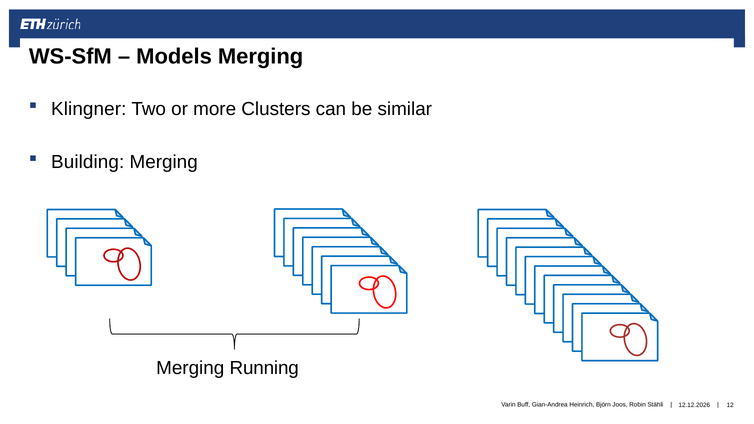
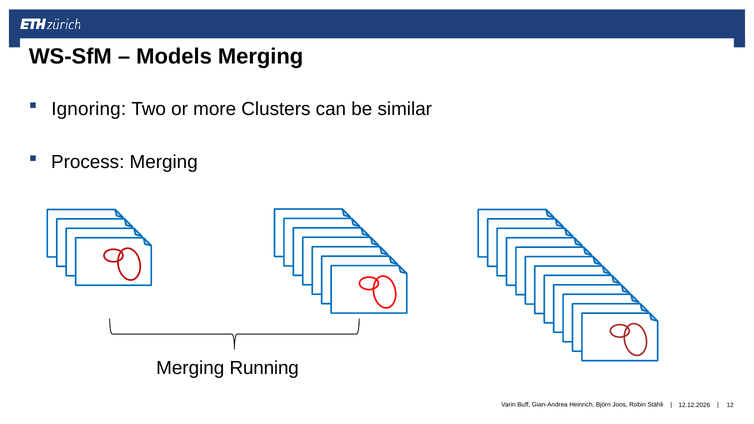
Klingner: Klingner -> Ignoring (89, 109)
Building: Building -> Process (88, 162)
